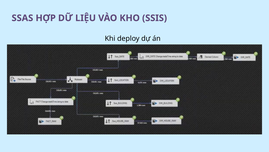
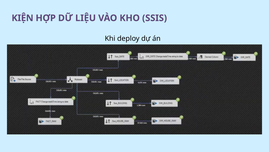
SSAS: SSAS -> KIỆN (22, 18)
